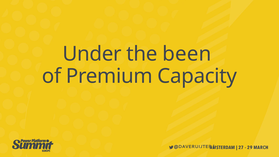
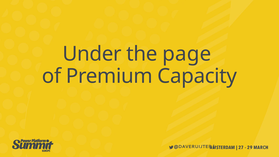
been: been -> page (187, 54)
